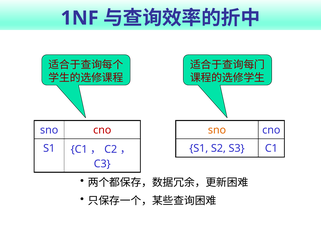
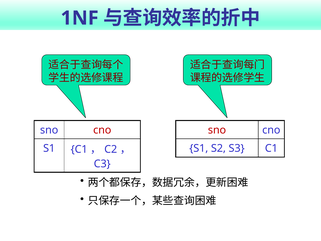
sno colour: orange -> red (217, 130)
